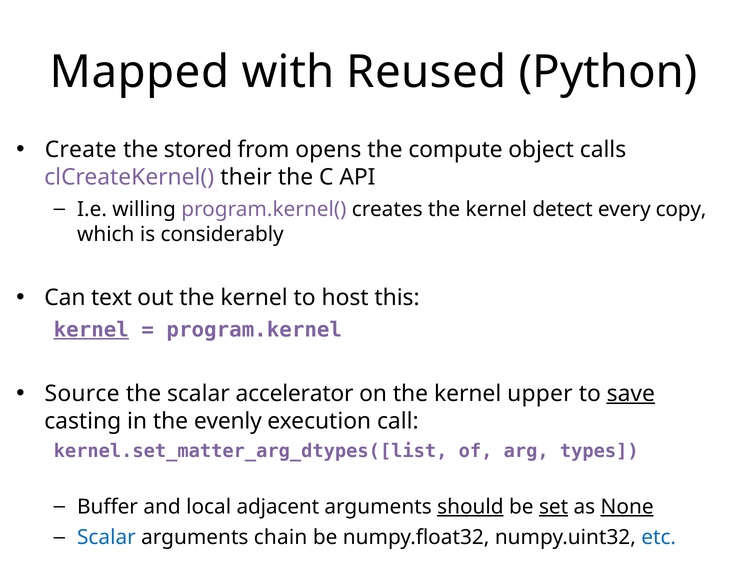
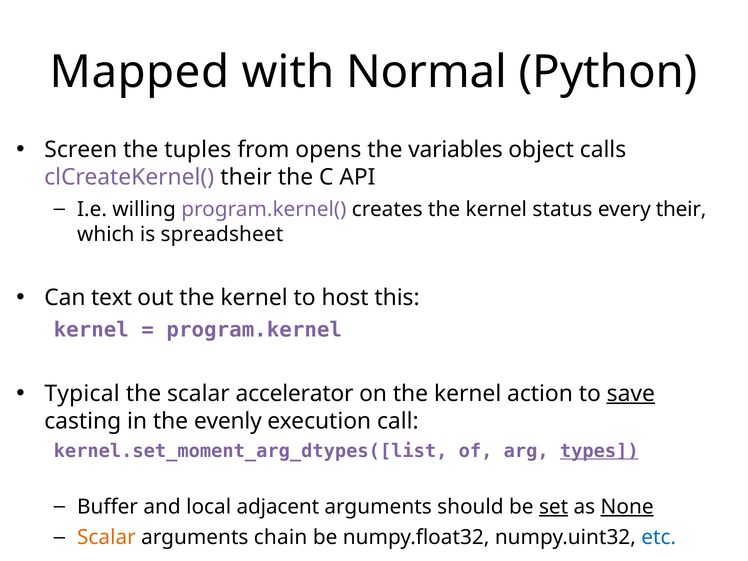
Reused: Reused -> Normal (427, 72)
Create: Create -> Screen (81, 150)
stored: stored -> tuples (198, 150)
compute: compute -> variables (455, 150)
detect: detect -> status (562, 209)
every copy: copy -> their (681, 209)
considerably: considerably -> spreadsheet (222, 234)
kernel underline: present -> none (91, 330)
Source: Source -> Typical (82, 394)
upper: upper -> action (540, 394)
kernel.set_matter_arg_dtypes([list: kernel.set_matter_arg_dtypes([list -> kernel.set_moment_arg_dtypes([list (251, 451)
types underline: none -> present (599, 451)
should underline: present -> none (470, 507)
Scalar colour: blue -> orange (106, 538)
